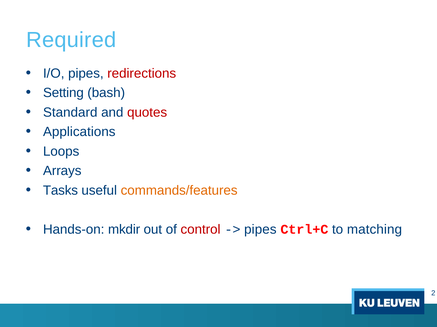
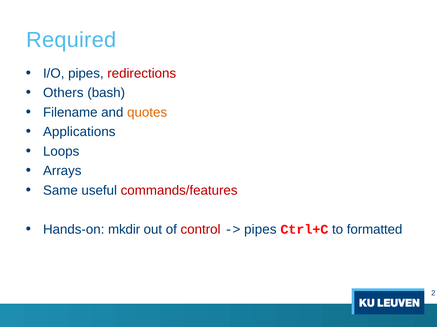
Setting: Setting -> Others (63, 93)
Standard: Standard -> Filename (70, 113)
quotes colour: red -> orange (147, 113)
Tasks: Tasks -> Same (60, 191)
commands/features colour: orange -> red (179, 191)
matching: matching -> formatted (375, 230)
